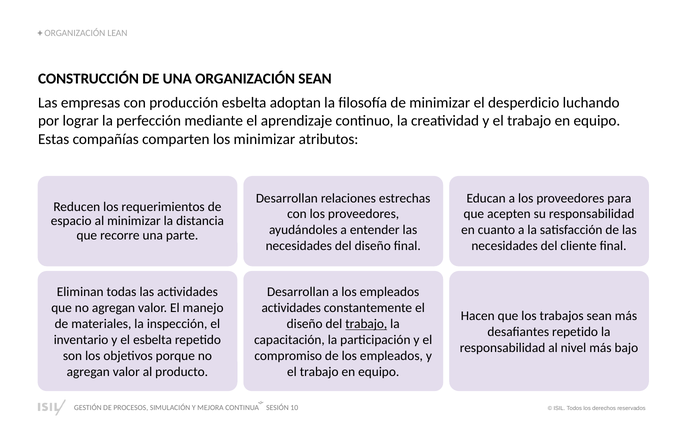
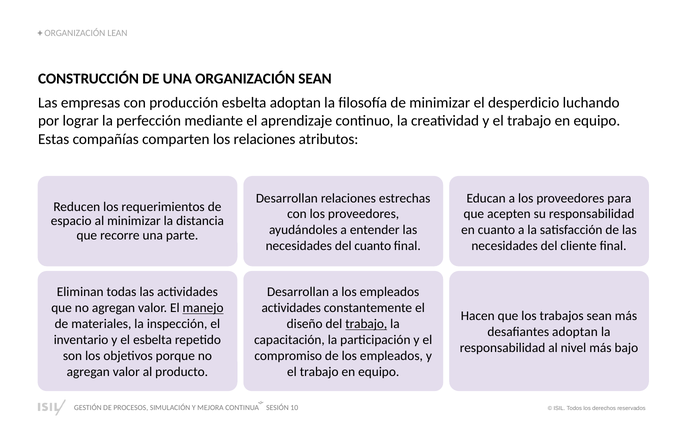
los minimizar: minimizar -> relaciones (265, 139)
del diseño: diseño -> cuanto (373, 246)
manejo underline: none -> present (203, 308)
desafiantes repetido: repetido -> adoptan (575, 332)
